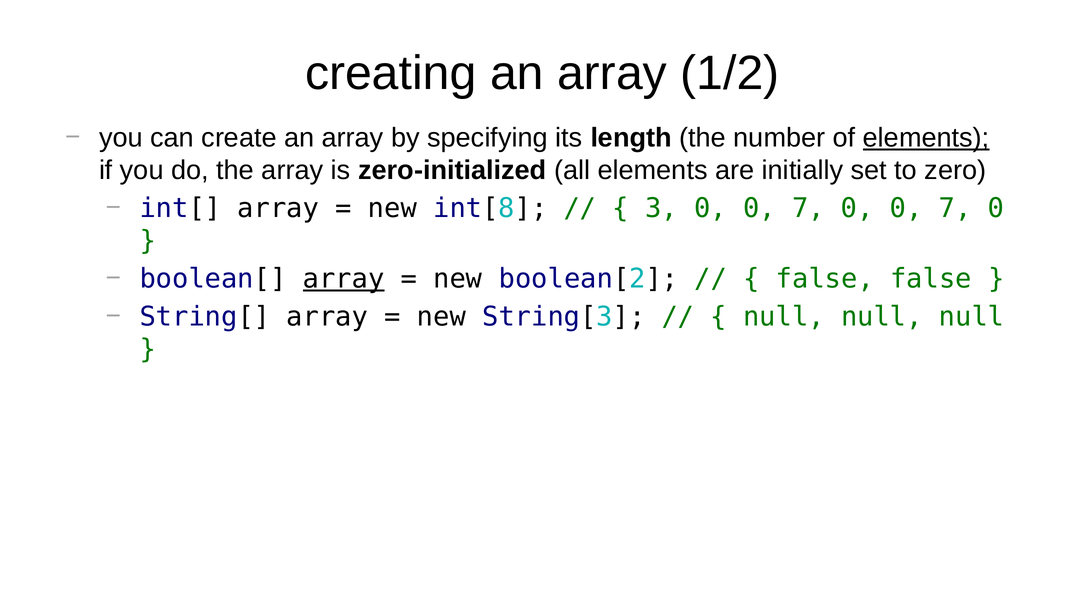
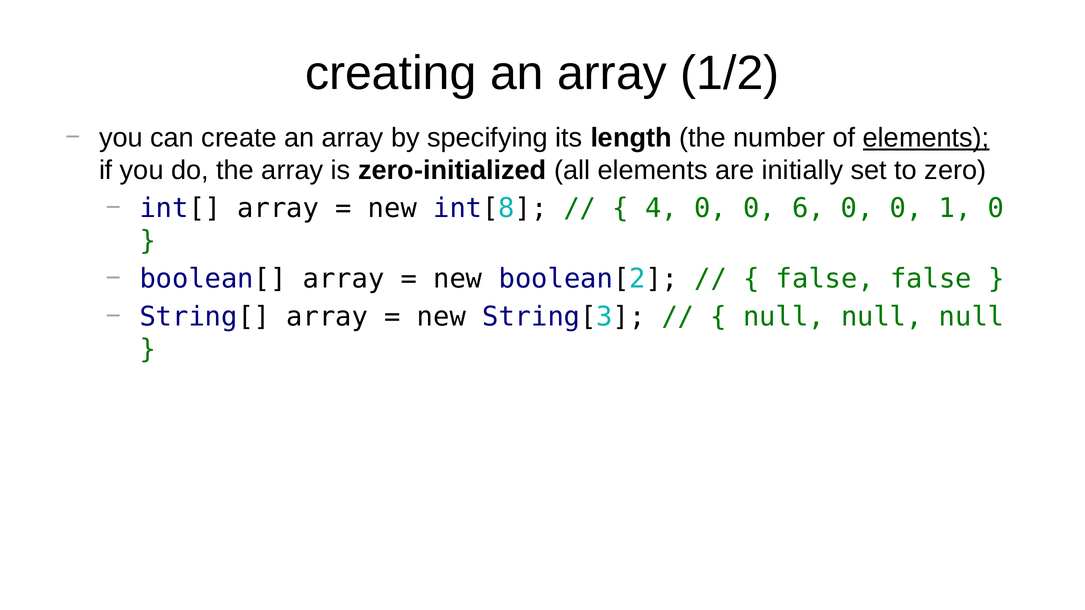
3: 3 -> 4 (661, 208)
7: 7 -> 6 (808, 208)
7: 7 -> 1 (955, 208)
array underline: present -> none (344, 279)
